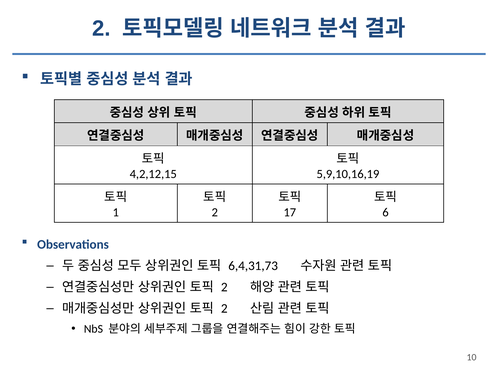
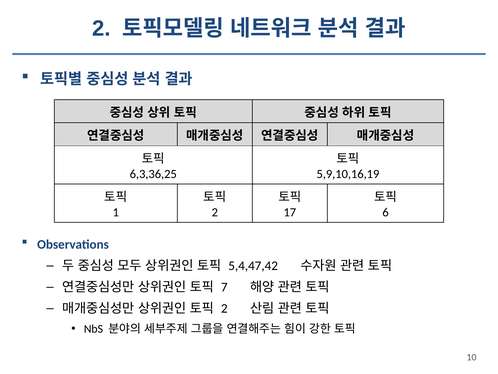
4,2,12,15: 4,2,12,15 -> 6,3,36,25 (153, 174)
6,4,31,73: 6,4,31,73 -> 5,4,47,42 (253, 265)
2: 2 -> 7 (224, 287)
